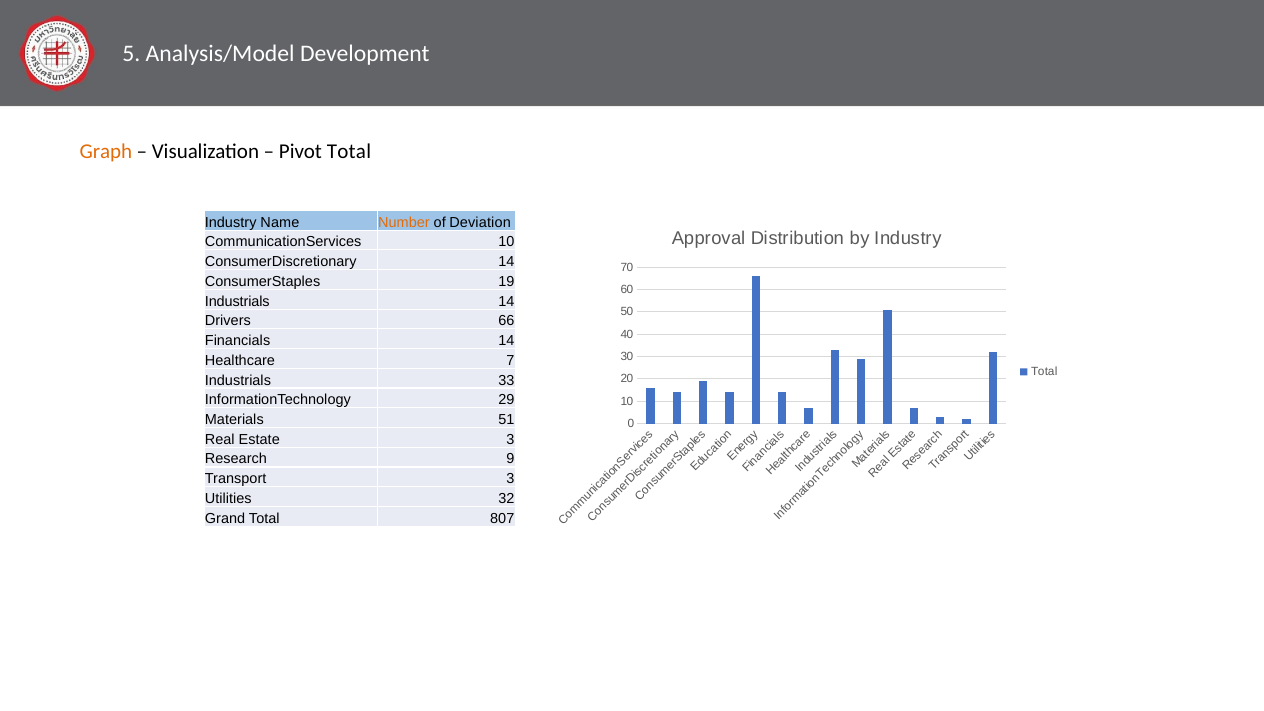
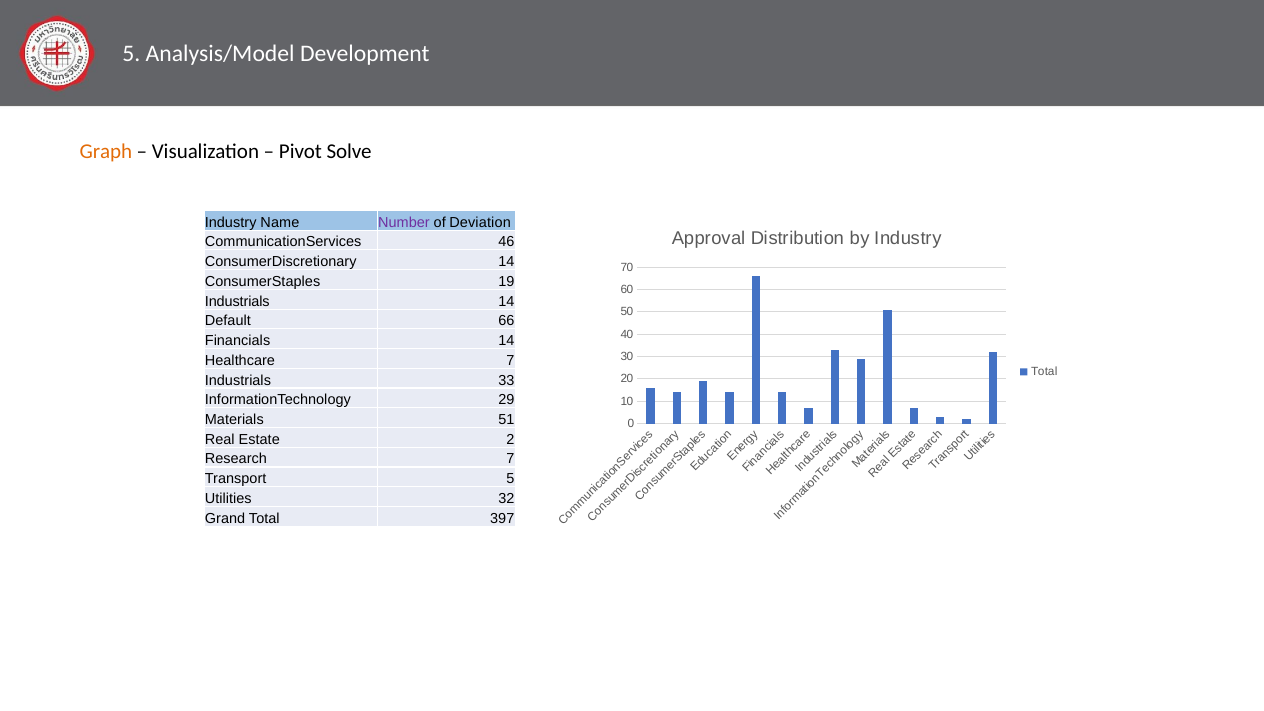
Pivot Total: Total -> Solve (349, 151)
Number colour: orange -> purple (404, 222)
CommunicationServices 10: 10 -> 46 (506, 242)
Drivers: Drivers -> Default (228, 321)
Estate 3: 3 -> 2 (510, 439)
Research 9: 9 -> 7 (510, 459)
Transport 3: 3 -> 5 (510, 479)
807: 807 -> 397 (502, 518)
